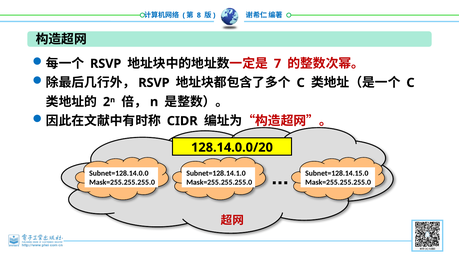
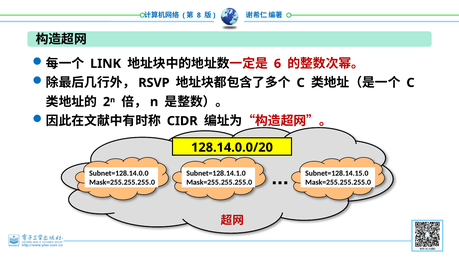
RSVP: RSVP -> LINK (106, 64)
7: 7 -> 6 (277, 64)
